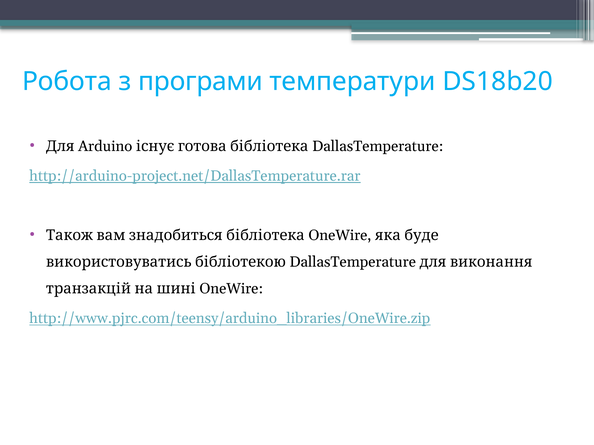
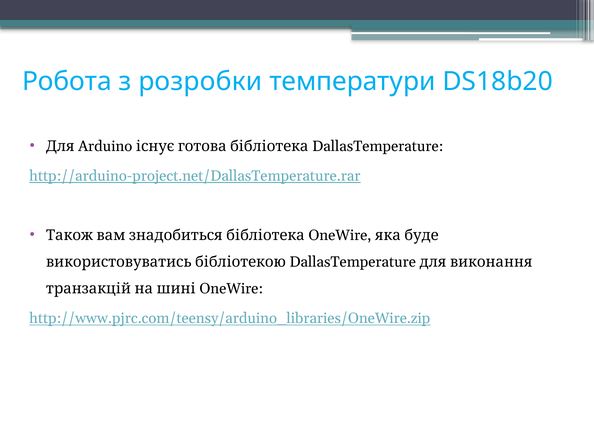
програми: програми -> розробки (200, 81)
